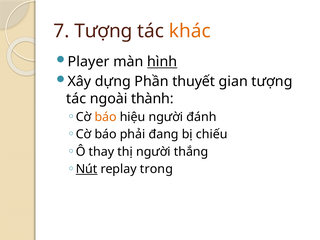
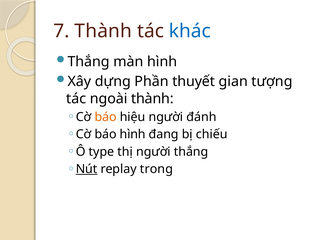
7 Tượng: Tượng -> Thành (103, 31)
khác colour: orange -> blue (190, 31)
Player: Player -> Thắng (89, 62)
hình underline: present -> none (162, 62)
báo phải: phải -> hình (133, 134)
thay: thay -> type (101, 152)
